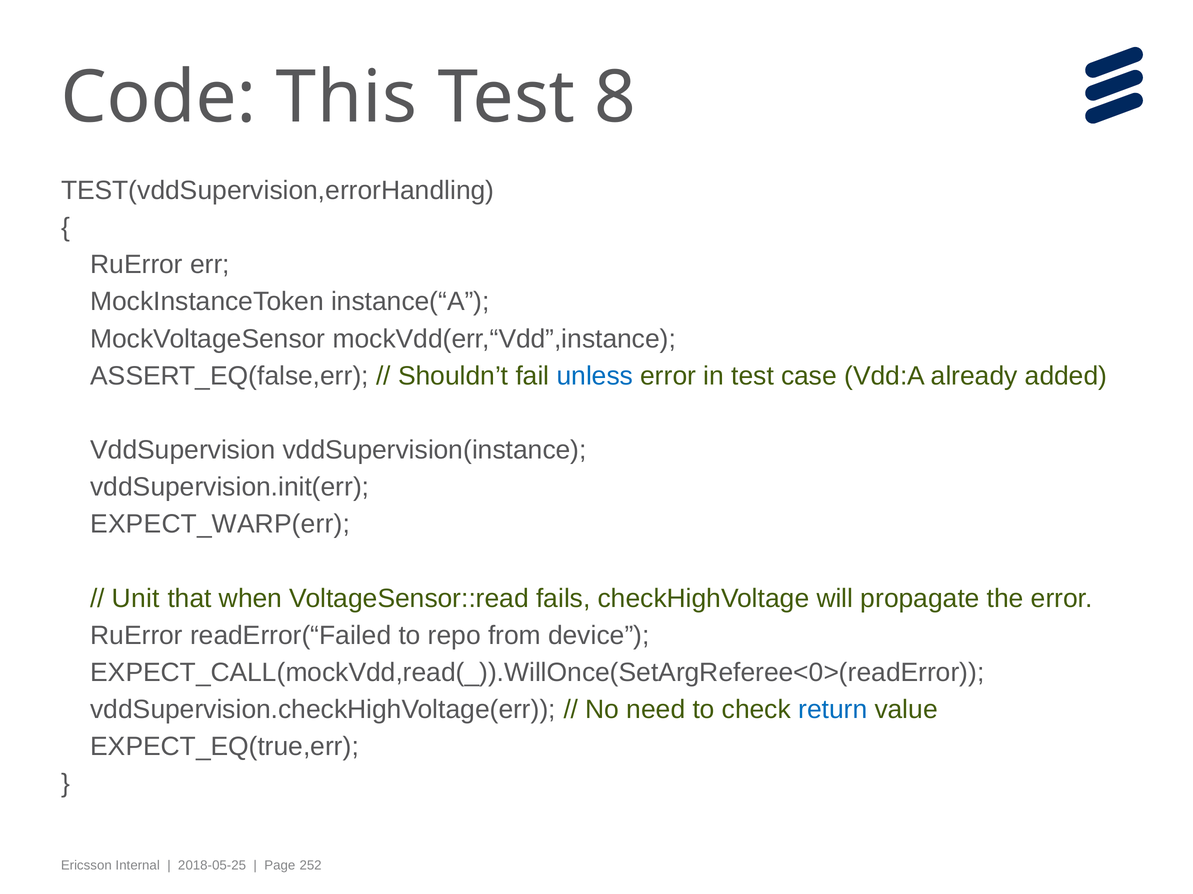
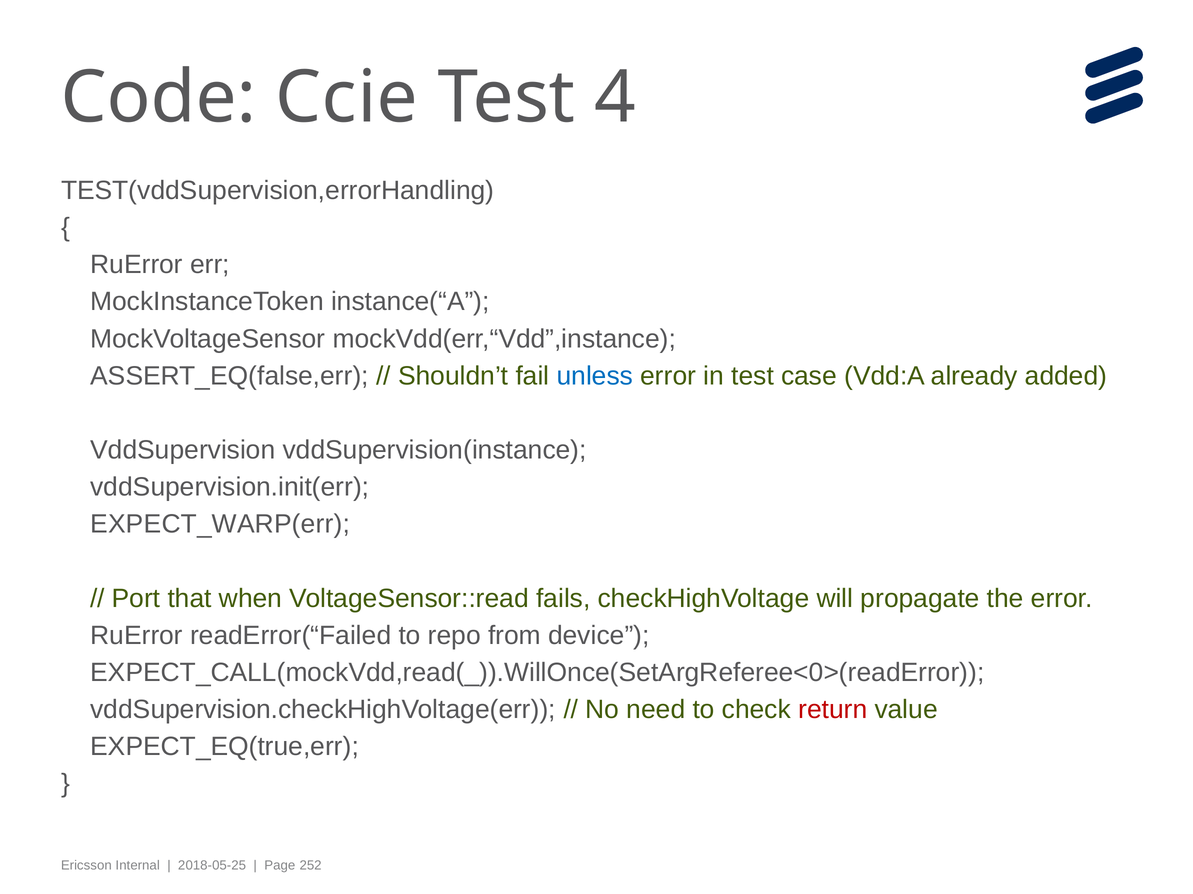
This: This -> Ccie (347, 98)
8: 8 -> 4 (615, 98)
Unit: Unit -> Port (136, 599)
return colour: blue -> red (833, 710)
